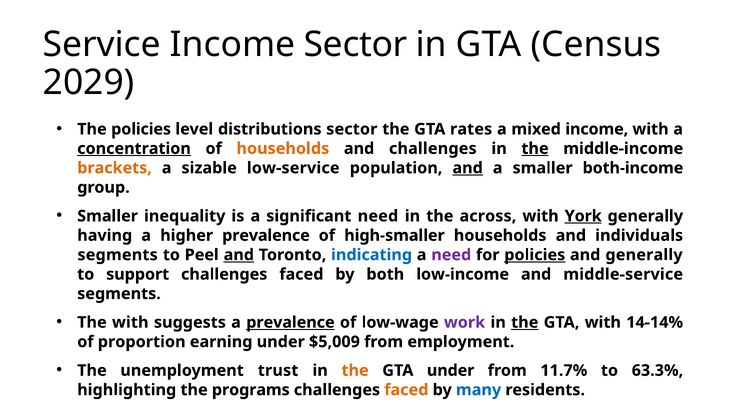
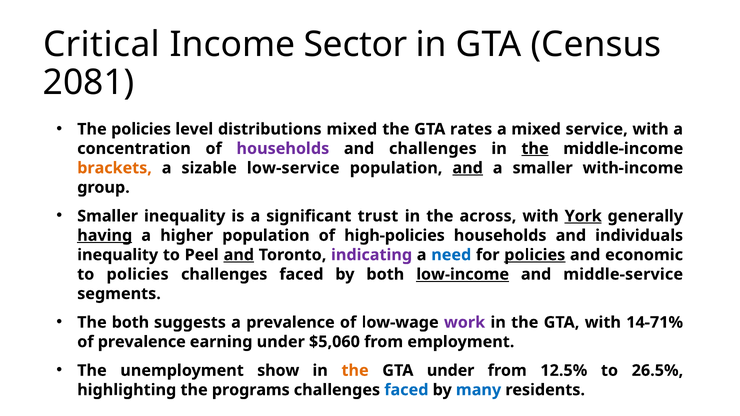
Service: Service -> Critical (102, 44)
2029: 2029 -> 2081 (89, 83)
distributions sector: sector -> mixed (352, 129)
mixed income: income -> service (597, 129)
concentration underline: present -> none (134, 149)
households colour: orange -> purple (283, 149)
both-income: both-income -> with-income (633, 168)
significant need: need -> trust (378, 216)
having underline: none -> present (105, 236)
higher prevalence: prevalence -> population (266, 236)
high-smaller: high-smaller -> high-policies (394, 236)
segments: segments -> inequality (118, 255)
indicating colour: blue -> purple (372, 255)
need colour: purple -> blue (451, 255)
and generally: generally -> economic (644, 255)
to support: support -> policies (138, 274)
low-income underline: none -> present (463, 274)
The with: with -> both (130, 323)
prevalence underline: present -> none (290, 323)
the underline: present -> none (525, 323)
14-14%: 14-14% -> 14-71% (655, 323)
of proportion: proportion -> prevalence (142, 342)
$5,009: $5,009 -> $5,060 (334, 342)
trust: trust -> show (278, 371)
11.7%: 11.7% -> 12.5% (564, 371)
63.3%: 63.3% -> 26.5% (657, 371)
faced colour: orange -> blue (406, 390)
